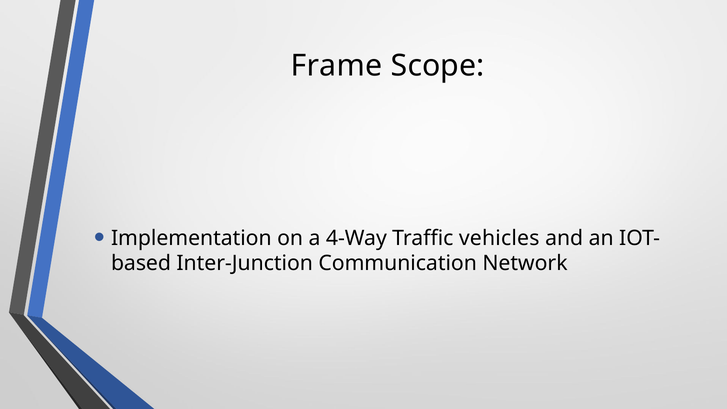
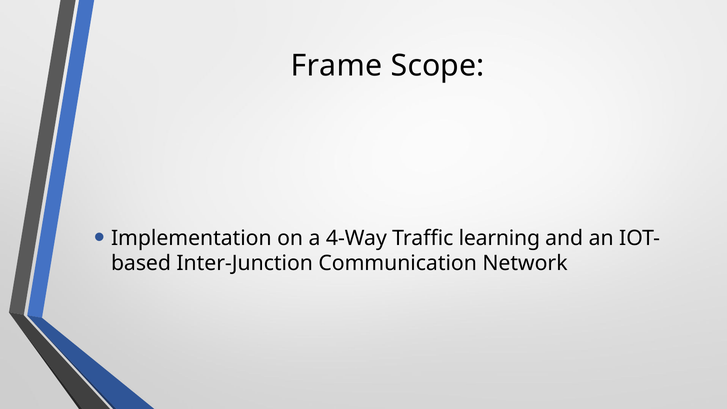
vehicles: vehicles -> learning (499, 238)
